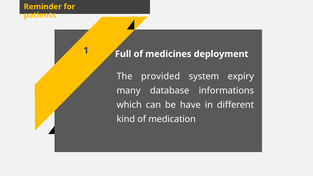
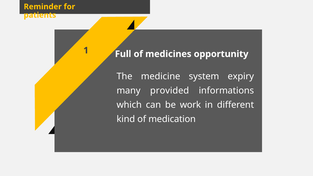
deployment: deployment -> opportunity (221, 54)
provided: provided -> medicine (161, 76)
database: database -> provided (170, 91)
have: have -> work (190, 105)
